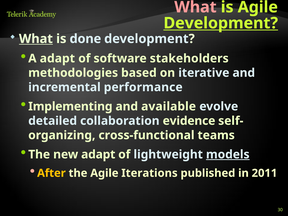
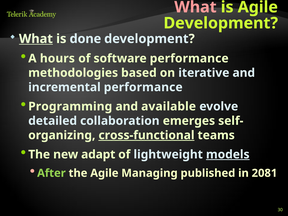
Development underline: present -> none (221, 23)
A adapt: adapt -> hours (57, 58)
software stakeholders: stakeholders -> performance (189, 58)
Implementing: Implementing -> Programming (70, 106)
evidence: evidence -> emerges (189, 121)
cross-functional underline: none -> present (146, 135)
After colour: yellow -> light green (51, 173)
Iterations: Iterations -> Managing (149, 173)
2011: 2011 -> 2081 (264, 173)
